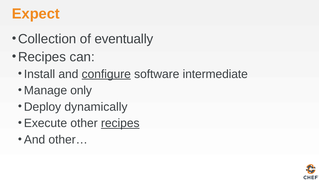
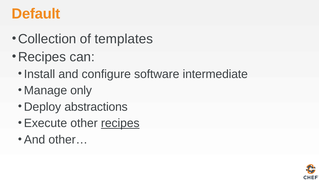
Expect: Expect -> Default (36, 14)
eventually: eventually -> templates (124, 39)
configure underline: present -> none (106, 74)
dynamically: dynamically -> abstractions (96, 107)
